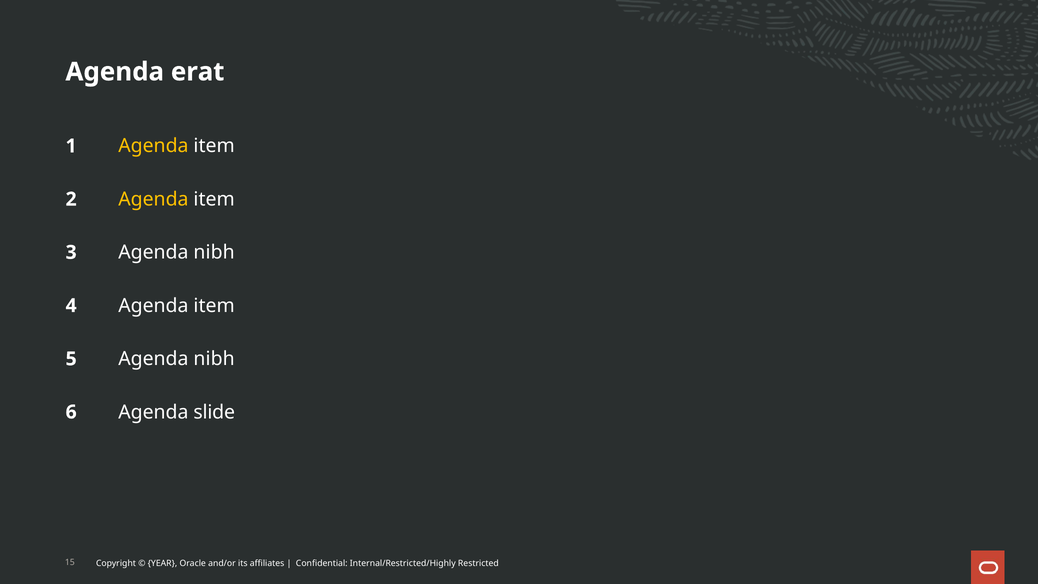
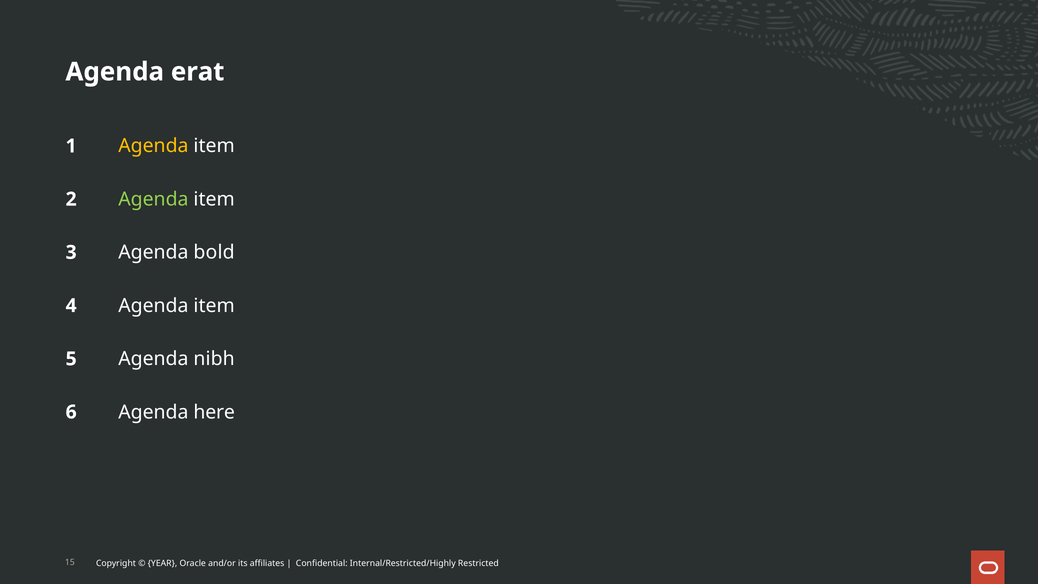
Agenda colour: yellow -> light green (153, 199)
nibh: nibh -> bold (214, 252)
slide: slide -> here (214, 412)
